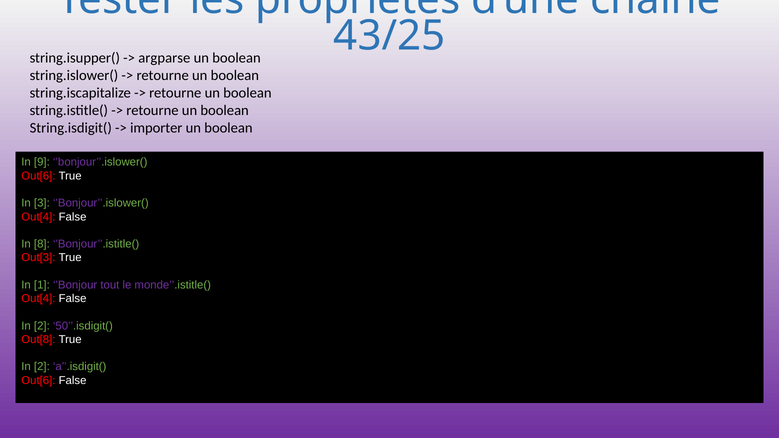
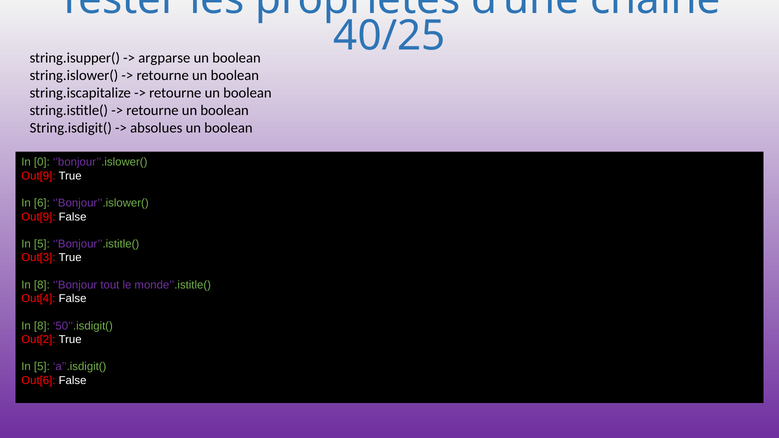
43/25: 43/25 -> 40/25 (390, 36)
importer: importer -> absolues (156, 128)
9: 9 -> 0 (42, 162)
Out[6: Out[6 -> Out[9 (38, 176)
3: 3 -> 6 (42, 203)
Out[4: Out[4 -> Out[9 (38, 217)
8: 8 -> 5 (42, 244)
1: 1 -> 8 (42, 285)
2: 2 -> 8 (42, 326)
Out[8: Out[8 -> Out[2 (38, 340)
2: 2 -> 5 (42, 367)
